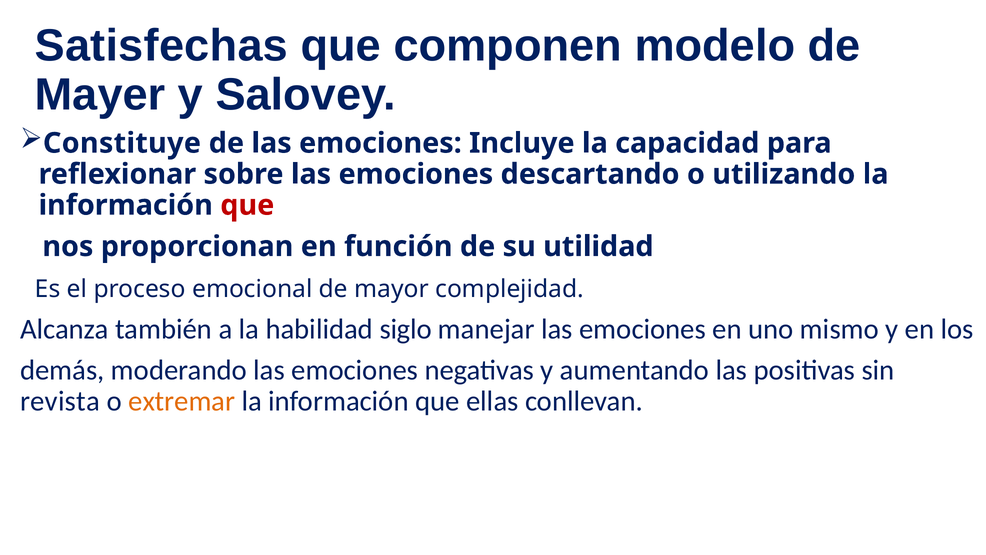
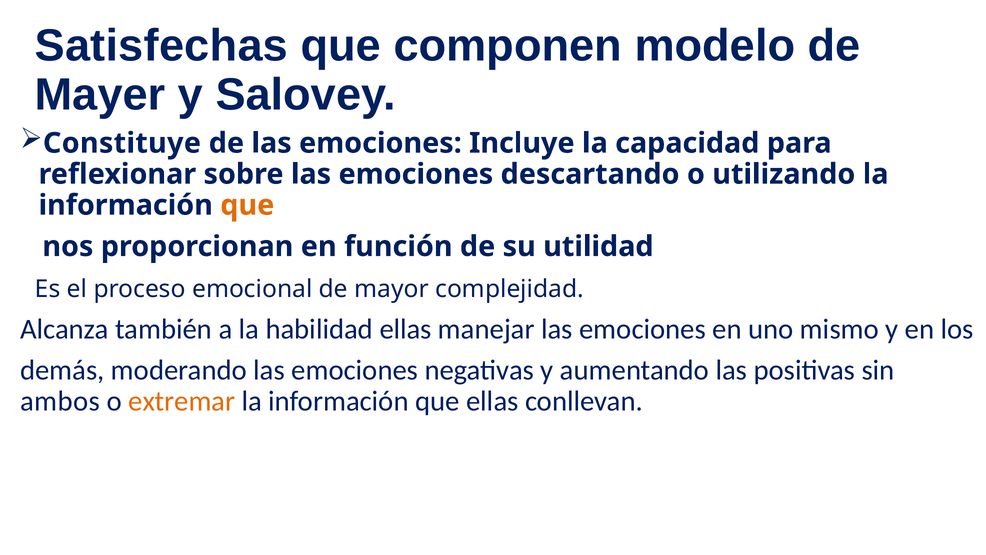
que colour: red -> orange (247, 205)
habilidad siglo: siglo -> ellas (406, 329)
revista: revista -> ambos (60, 401)
